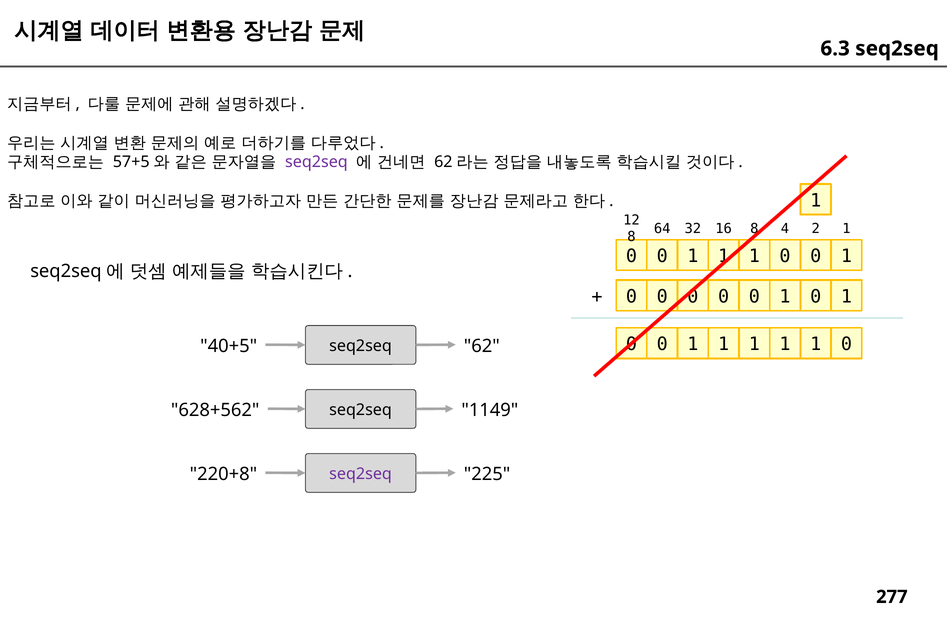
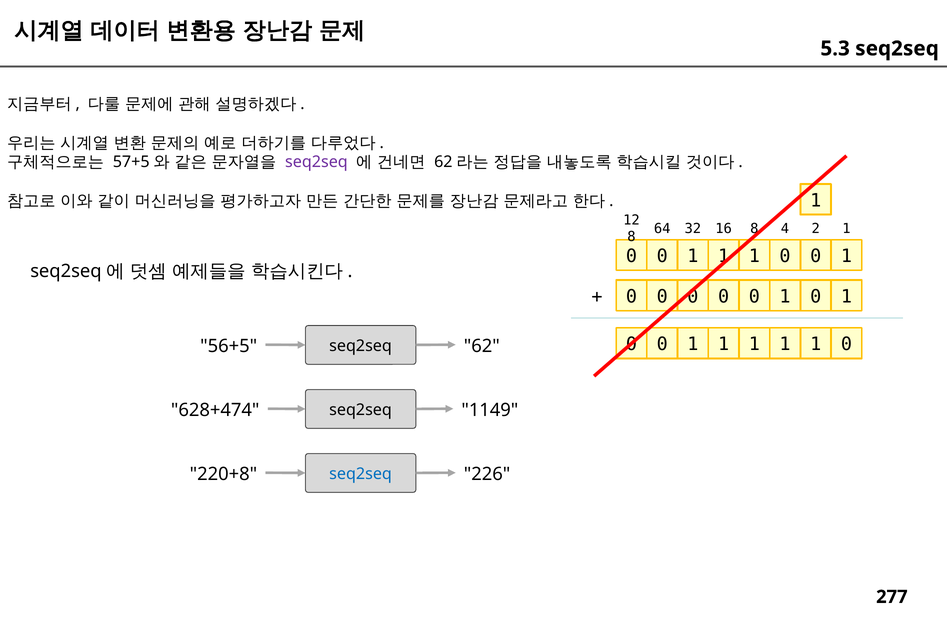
6.3: 6.3 -> 5.3 (835, 49)
40+5: 40+5 -> 56+5 (229, 346)
628+562: 628+562 -> 628+474 (215, 410)
225: 225 -> 226 (487, 474)
seq2seq colour: purple -> blue (361, 474)
